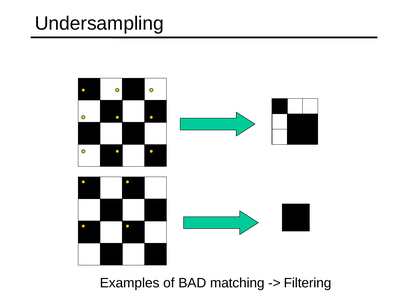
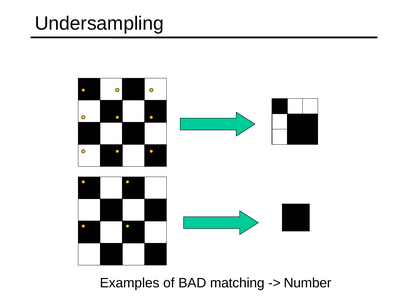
Filtering: Filtering -> Number (308, 283)
